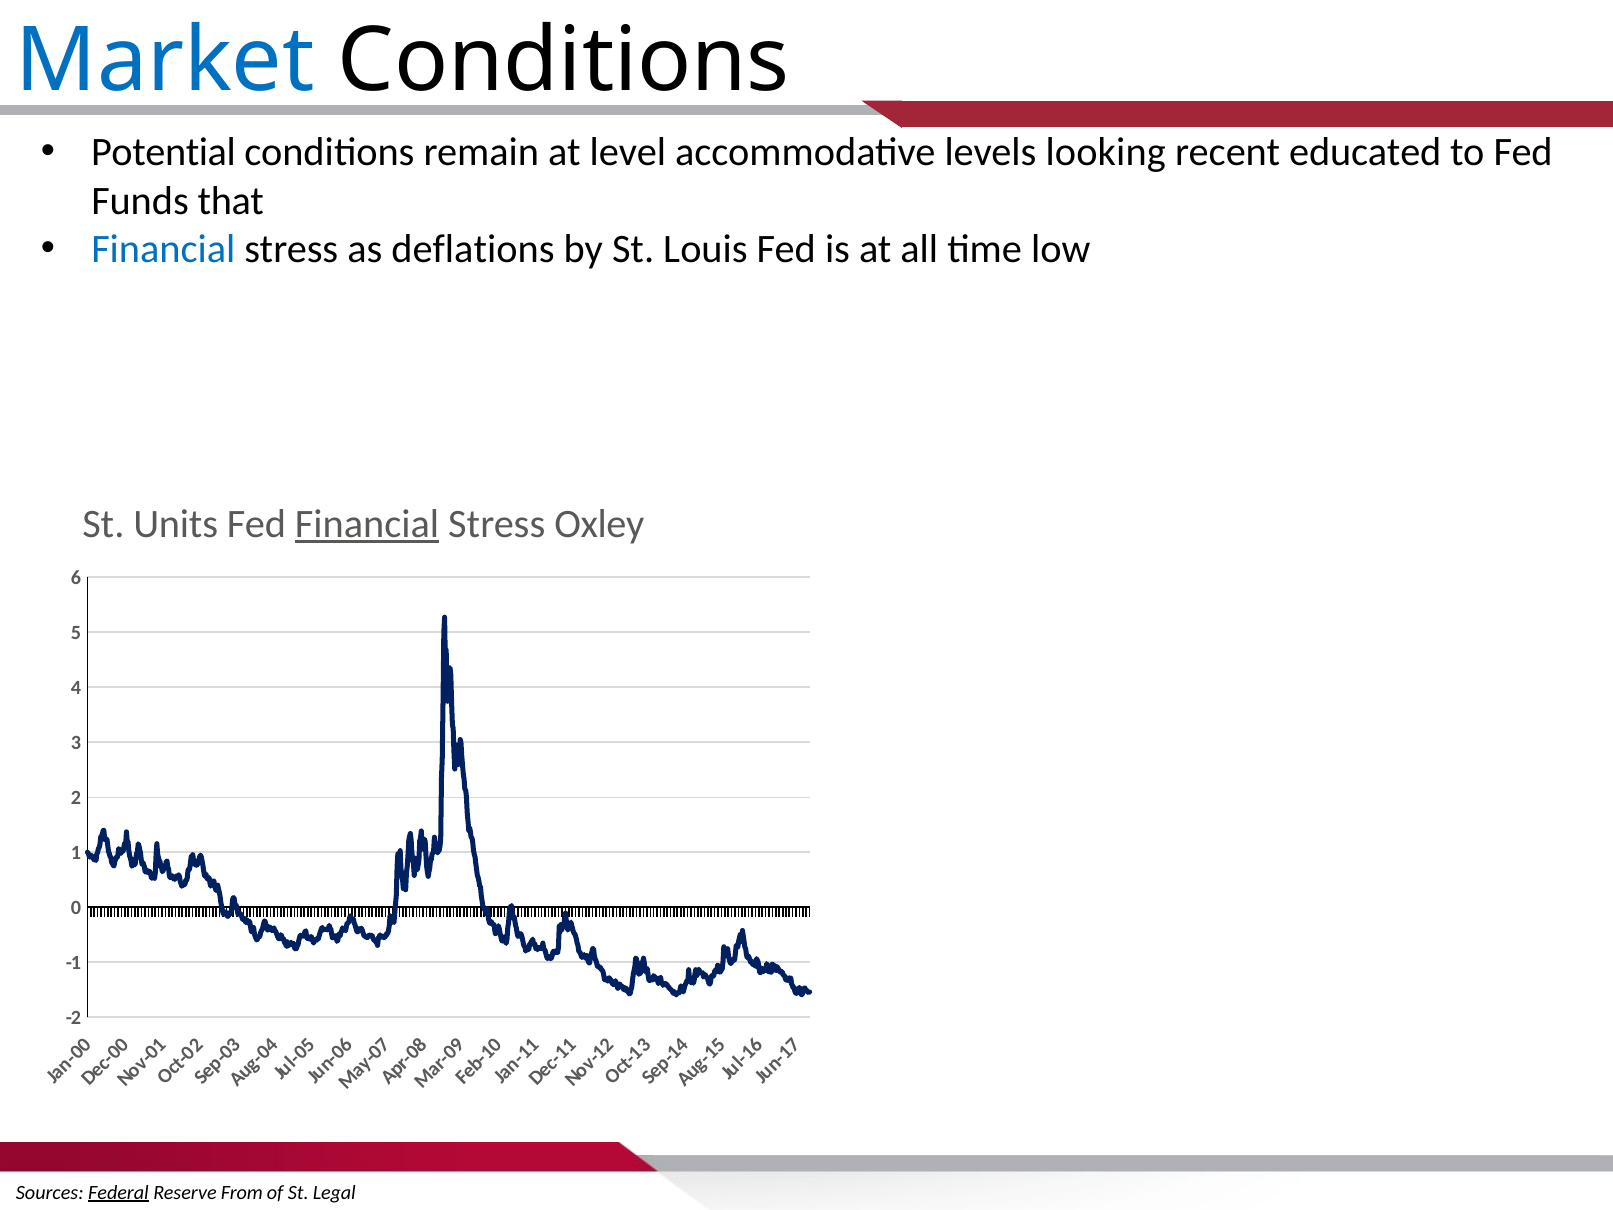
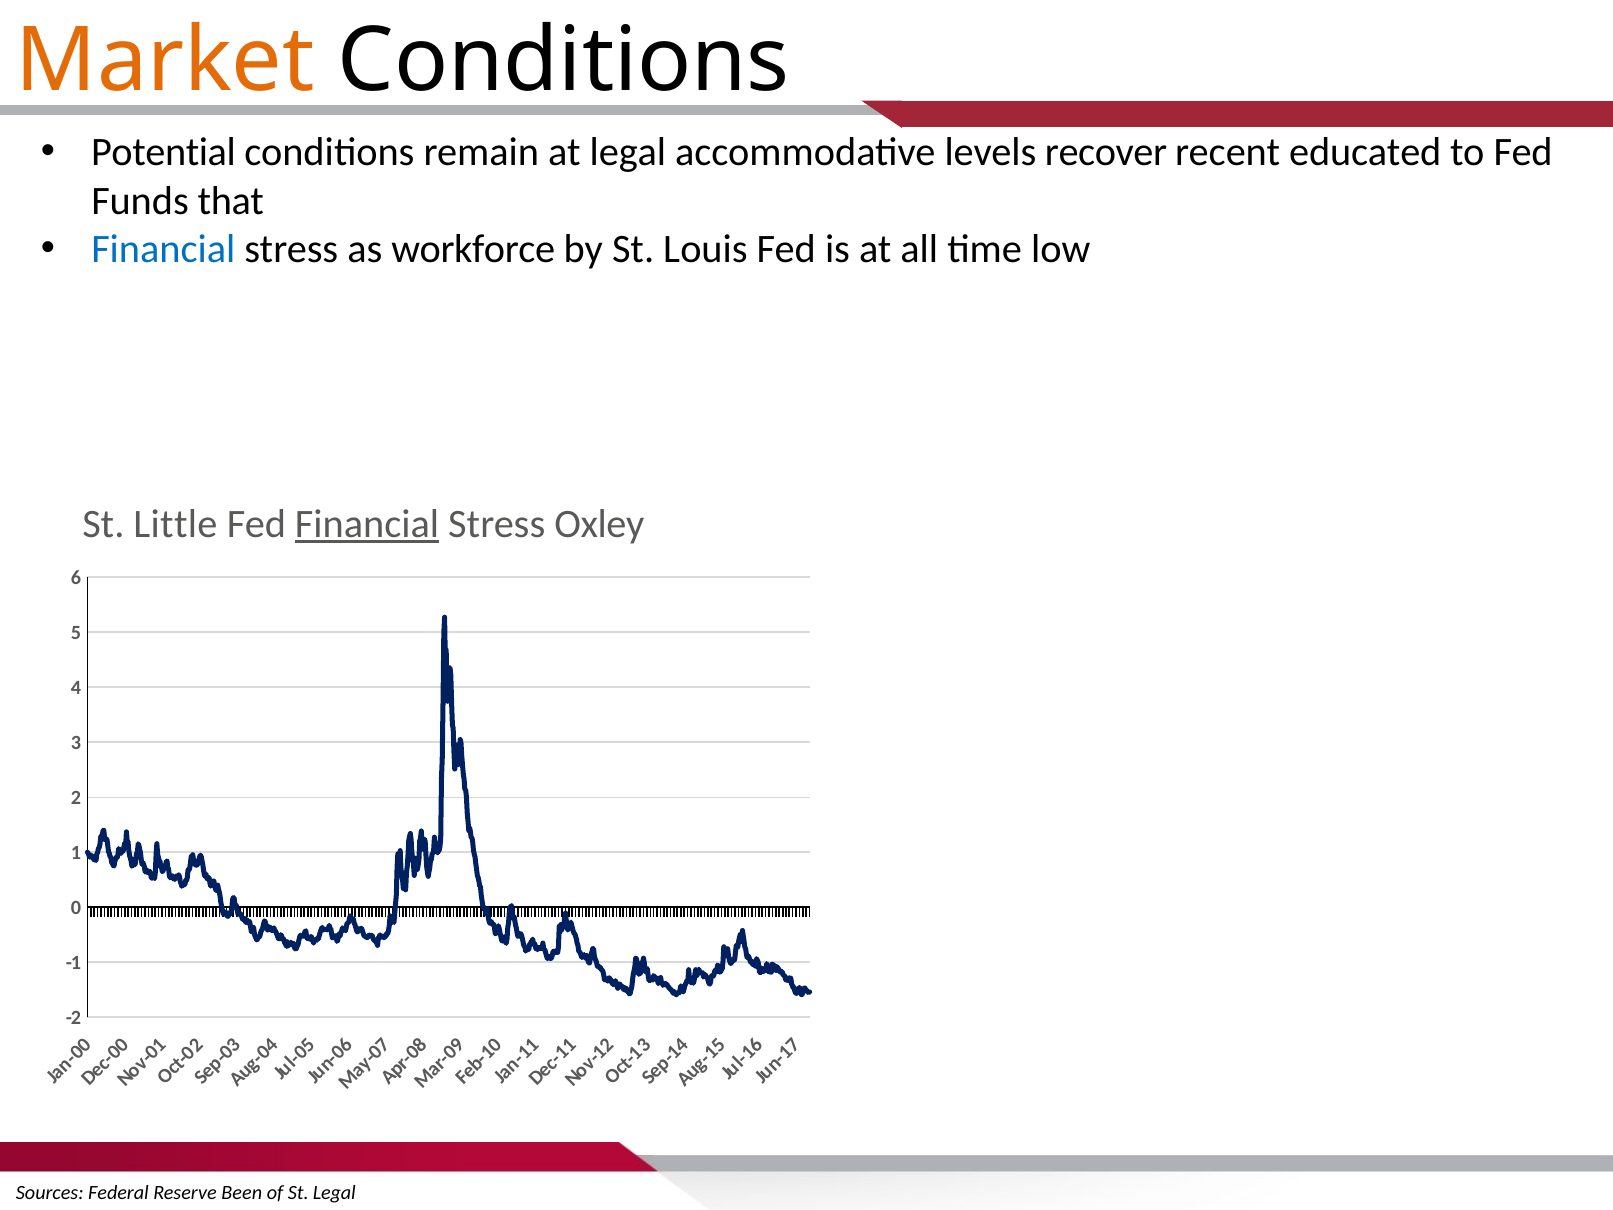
Market colour: blue -> orange (165, 61)
at level: level -> legal (628, 152)
looking: looking -> recover (1106, 152)
deflations: deflations -> workforce (473, 249)
Units: Units -> Little (175, 524)
Federal underline: present -> none (119, 1192)
From: From -> Been (242, 1192)
